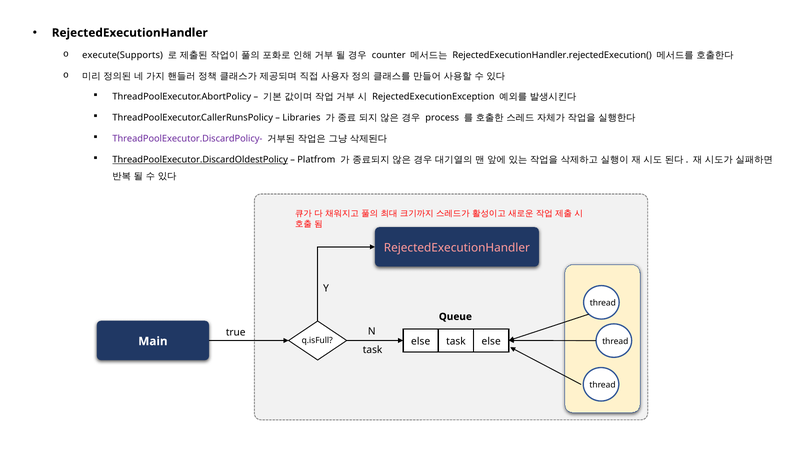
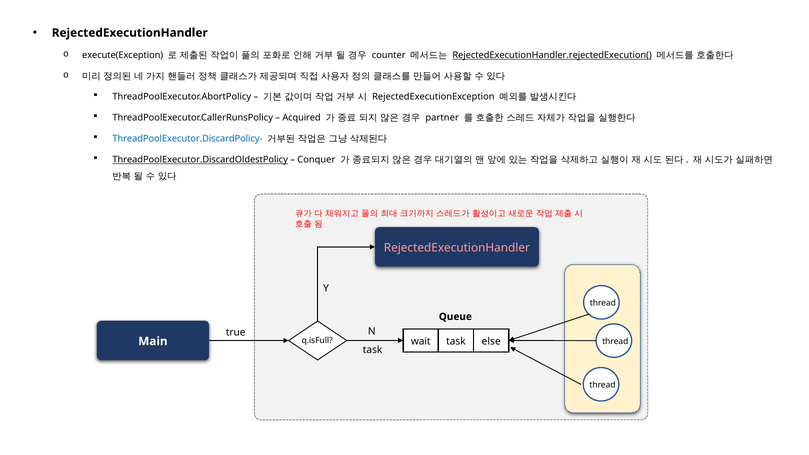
execute(Supports: execute(Supports -> execute(Exception (123, 55)
RejectedExecutionHandler.rejectedExecution( underline: none -> present (552, 55)
Libraries: Libraries -> Acquired (302, 118)
process: process -> partner (442, 118)
ThreadPoolExecutor.DiscardPolicy- colour: purple -> blue (187, 139)
Platfrom: Platfrom -> Conquer (316, 160)
Main else: else -> wait (421, 341)
